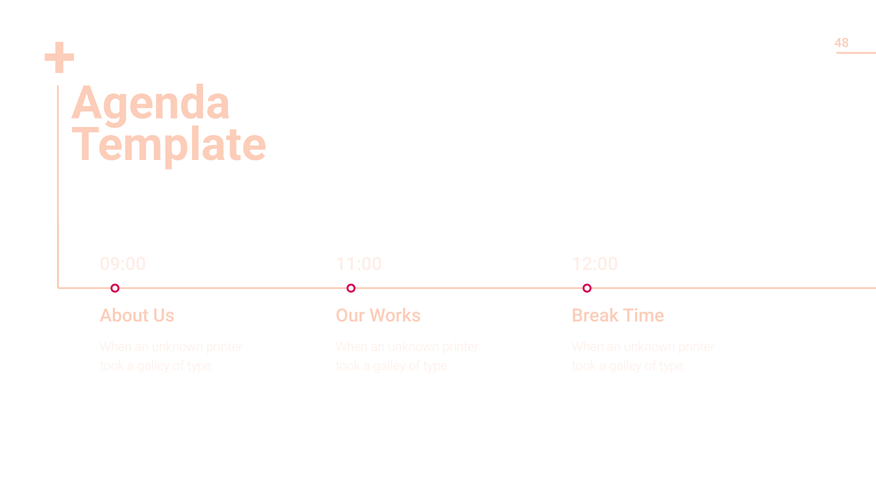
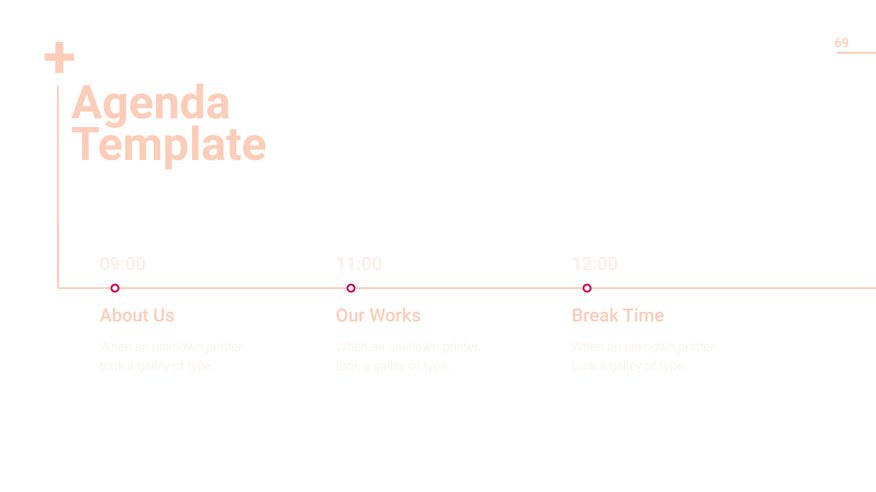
48: 48 -> 69 (842, 43)
